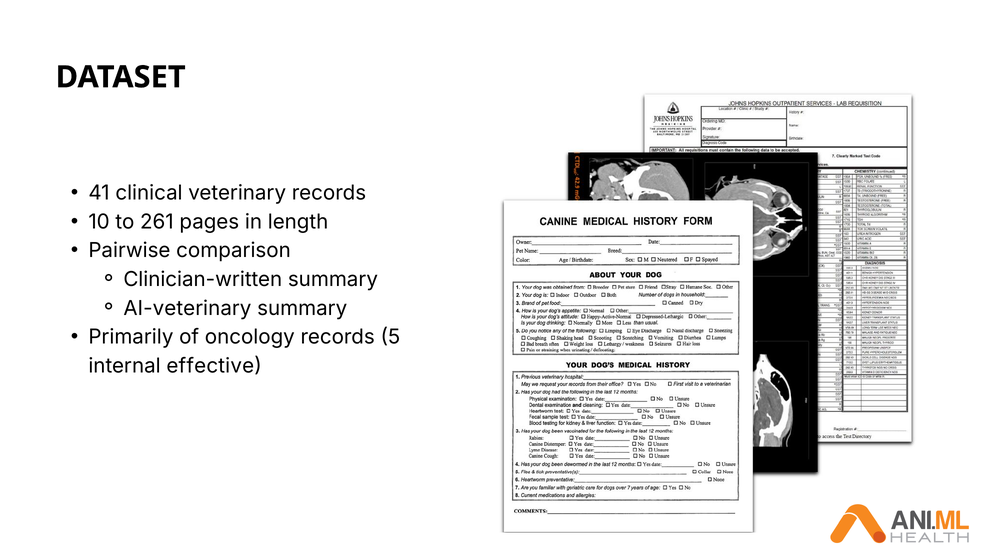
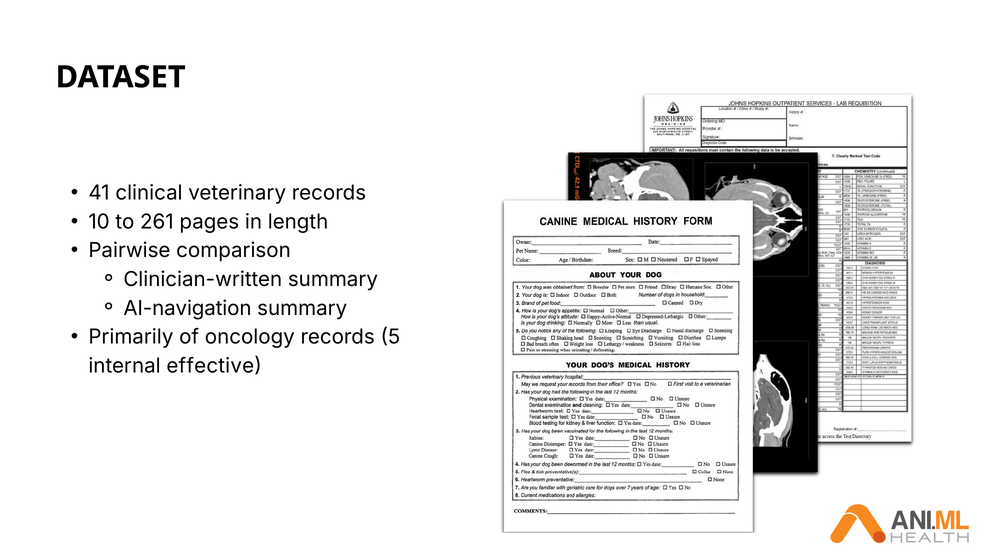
AI-veterinary: AI-veterinary -> AI-navigation (187, 308)
